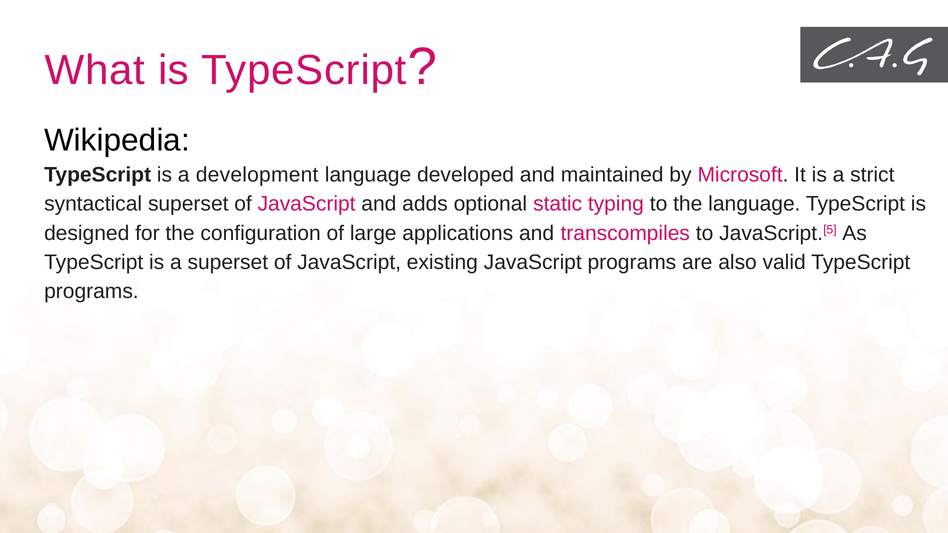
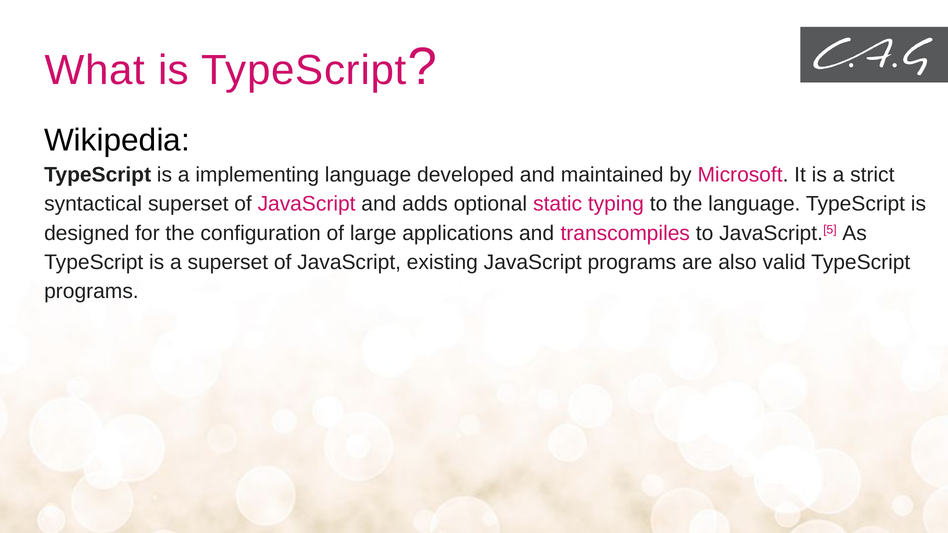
development: development -> implementing (257, 175)
